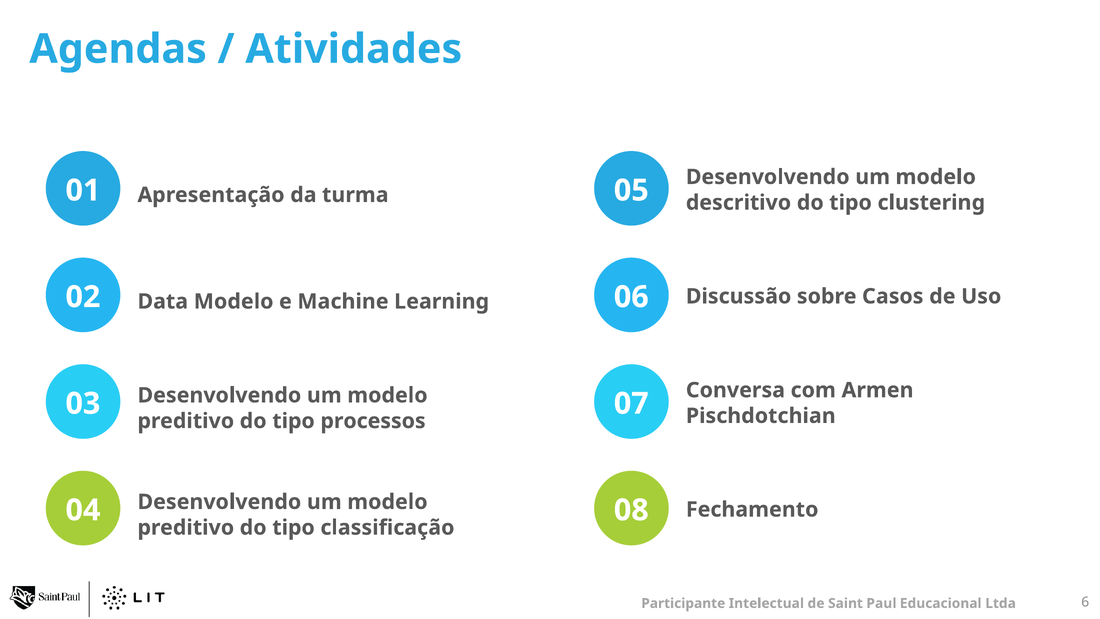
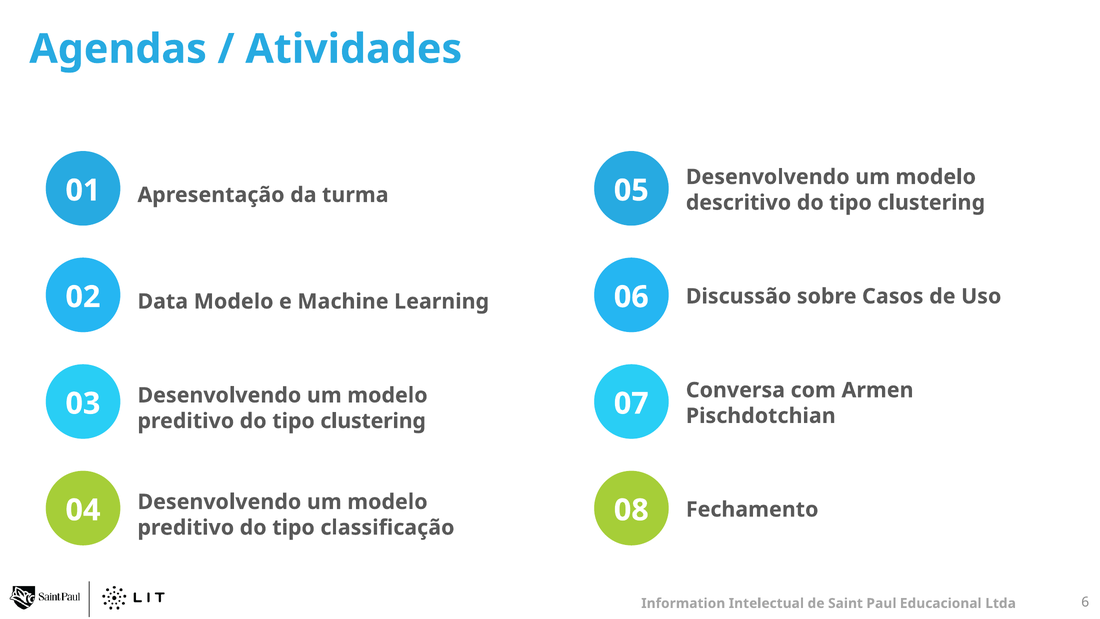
preditivo do tipo processos: processos -> clustering (373, 421)
Participante: Participante -> Information (683, 603)
